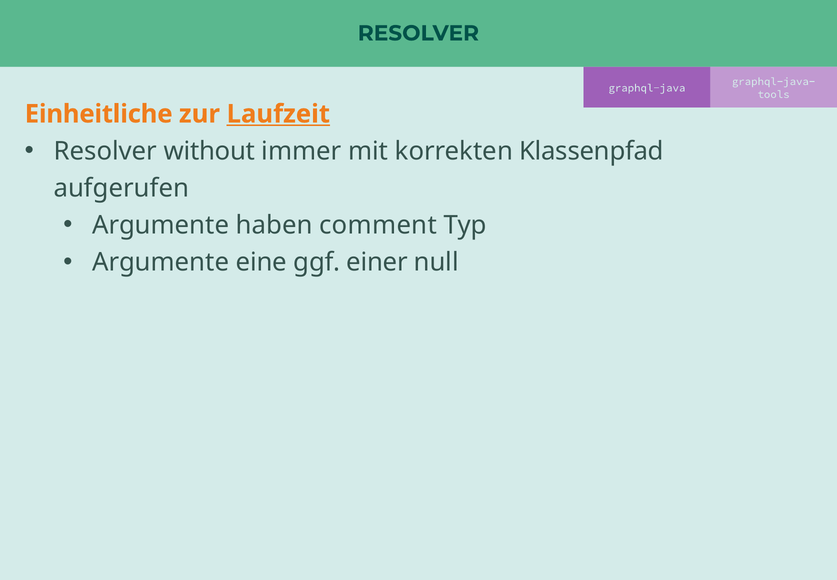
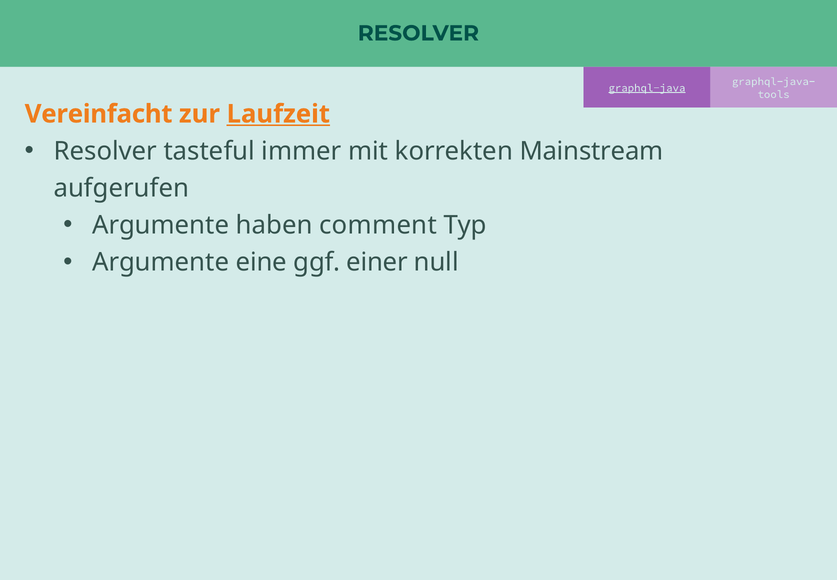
graphql-java underline: none -> present (647, 88)
Einheitliche: Einheitliche -> Vereinfacht (99, 114)
without: without -> tasteful (209, 151)
Klassenpfad: Klassenpfad -> Mainstream (591, 151)
